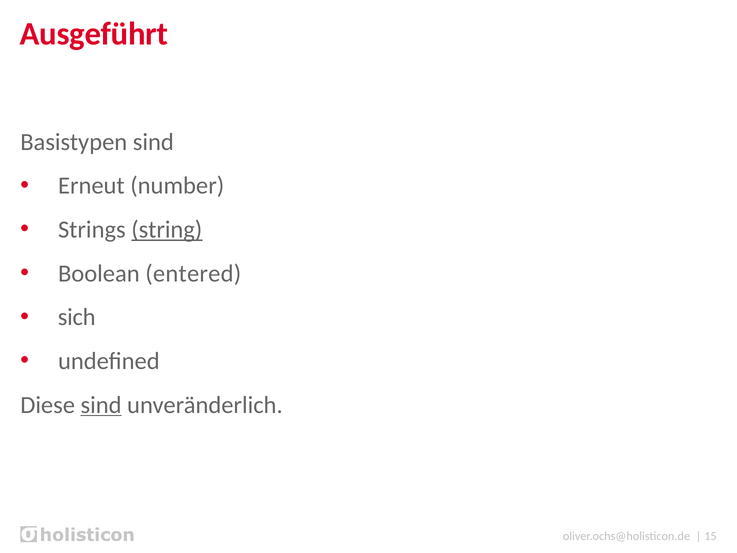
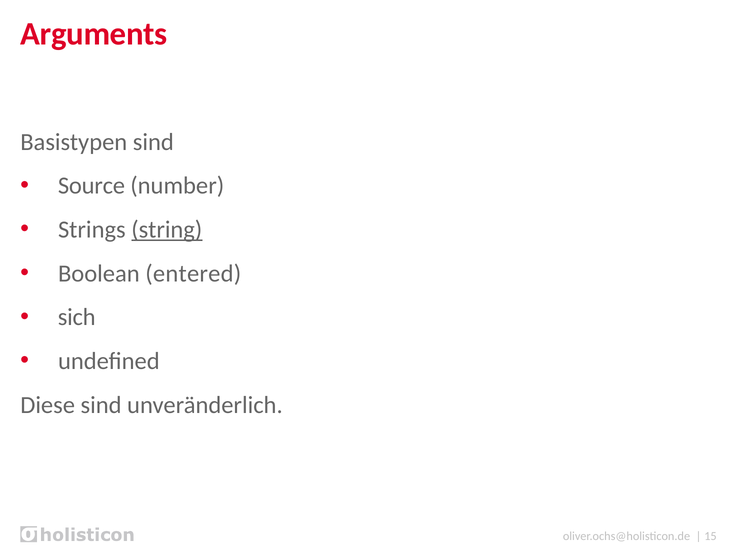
Ausgeführt: Ausgeführt -> Arguments (94, 34)
Erneut: Erneut -> Source (91, 186)
sind underline: present -> none (101, 405)
